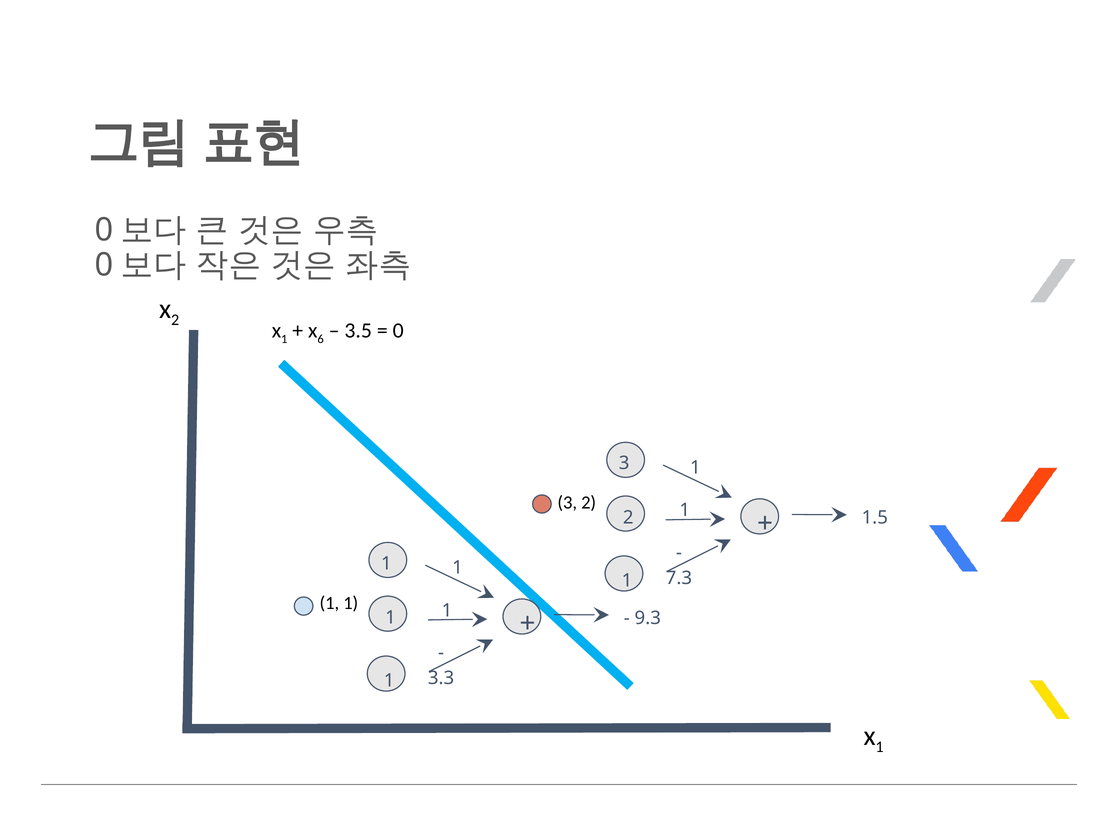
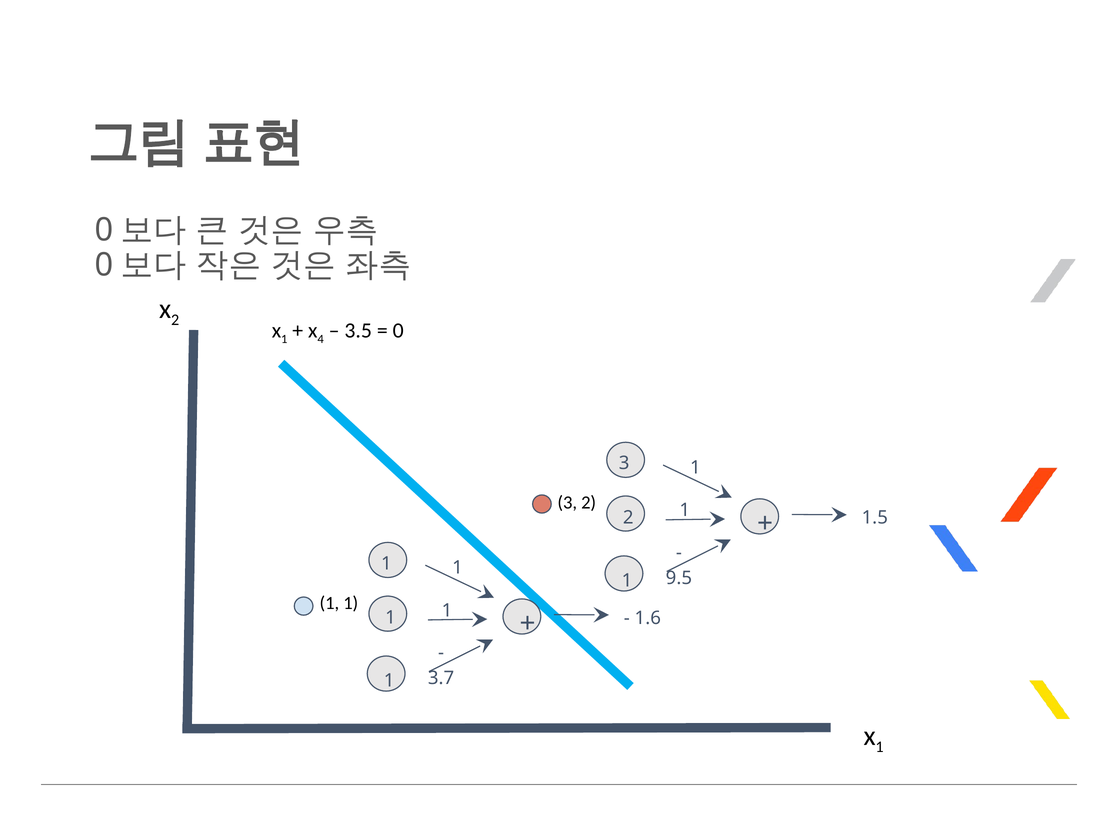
6: 6 -> 4 (321, 339)
7.3: 7.3 -> 9.5 (679, 579)
9.3: 9.3 -> 1.6 (648, 618)
3.3: 3.3 -> 3.7 (441, 679)
